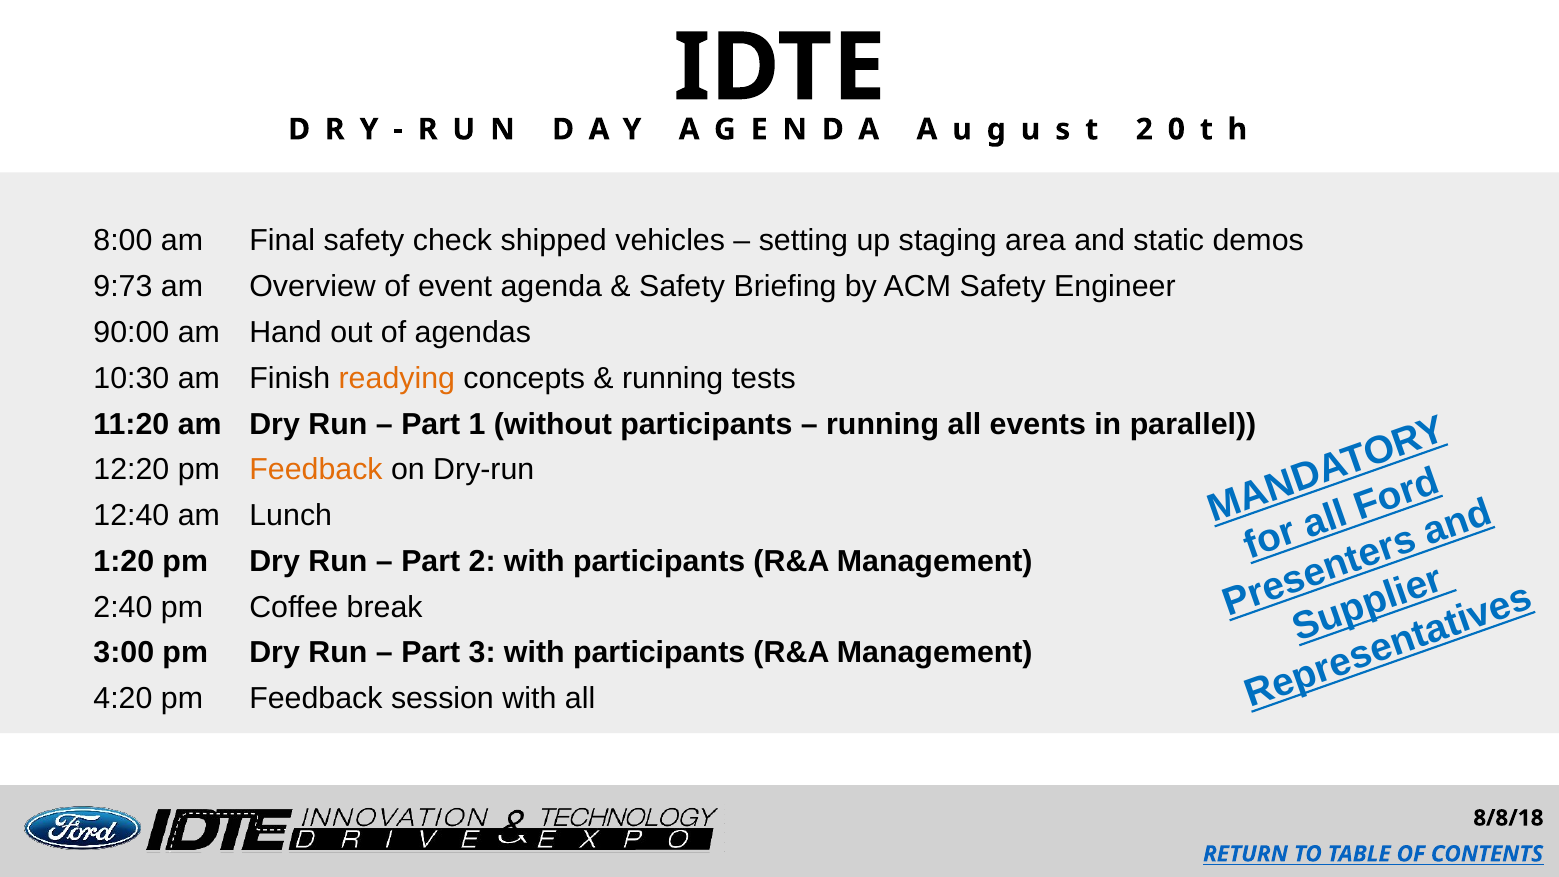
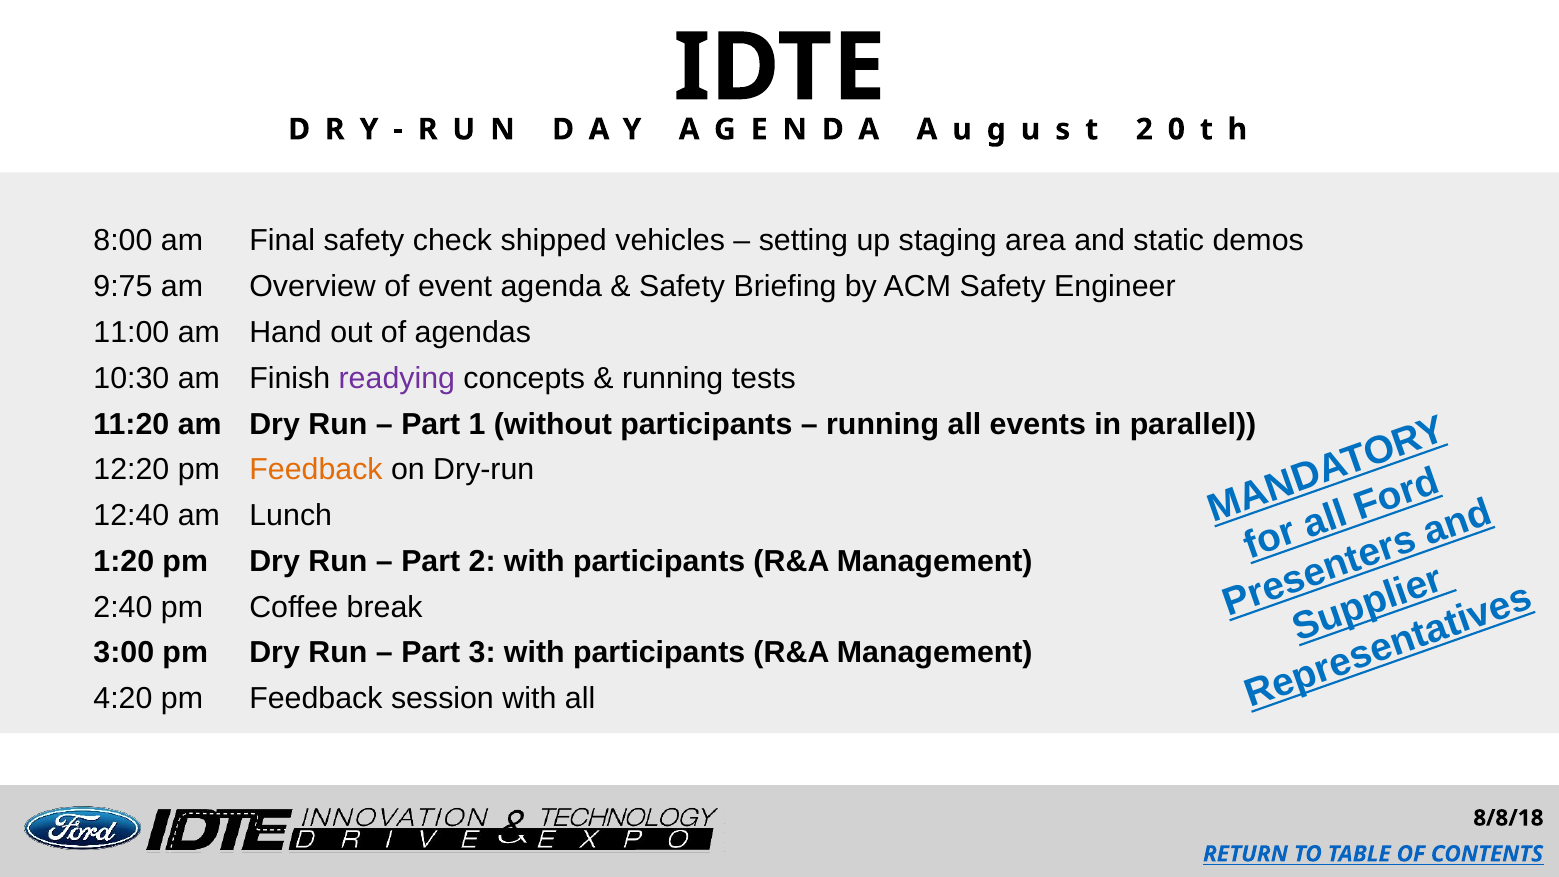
9:73: 9:73 -> 9:75 (123, 287)
90:00: 90:00 -> 11:00 (131, 332)
readying colour: orange -> purple (397, 378)
